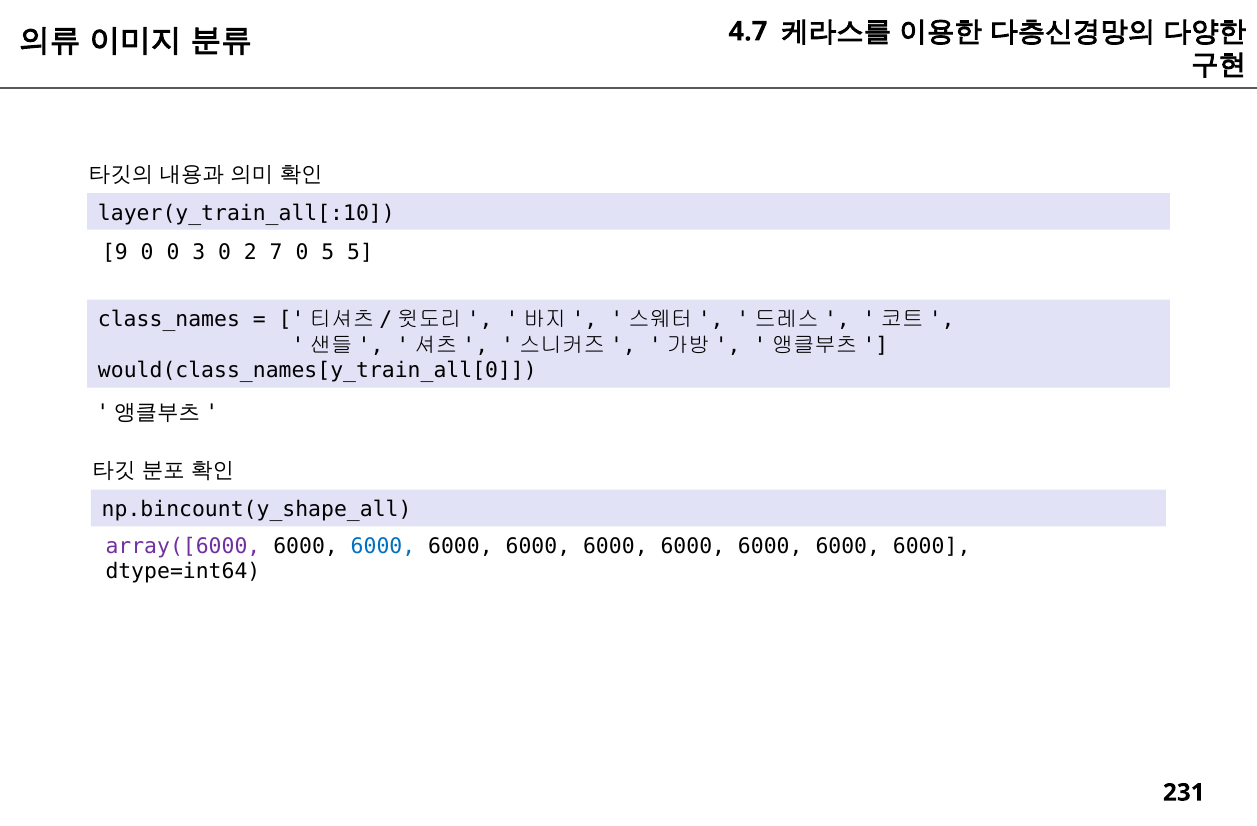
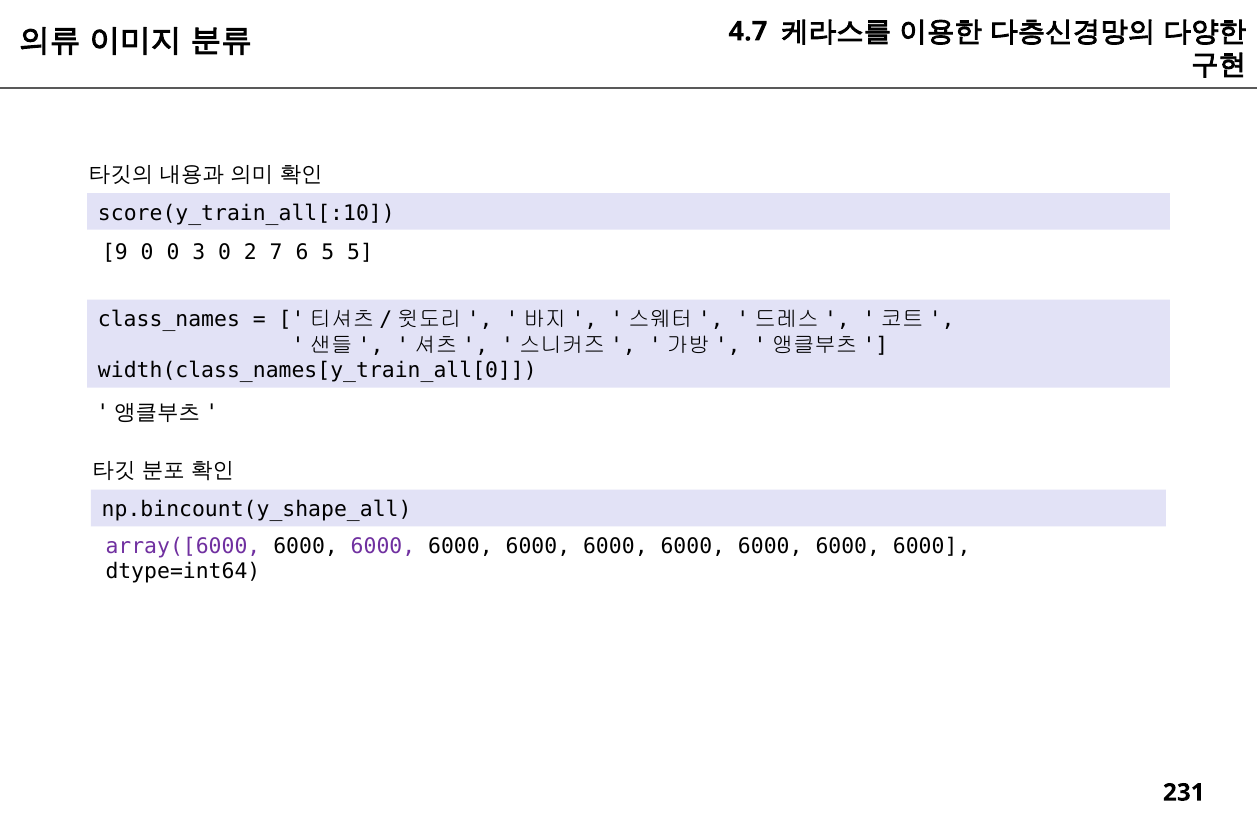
layer(y_train_all[:10: layer(y_train_all[:10 -> score(y_train_all[:10 (246, 213)
7 0: 0 -> 6 (302, 253)
would(class_names[y_train_all[0: would(class_names[y_train_all[0 -> width(class_names[y_train_all[0 (317, 371)
6000 colour: blue -> purple (383, 546)
